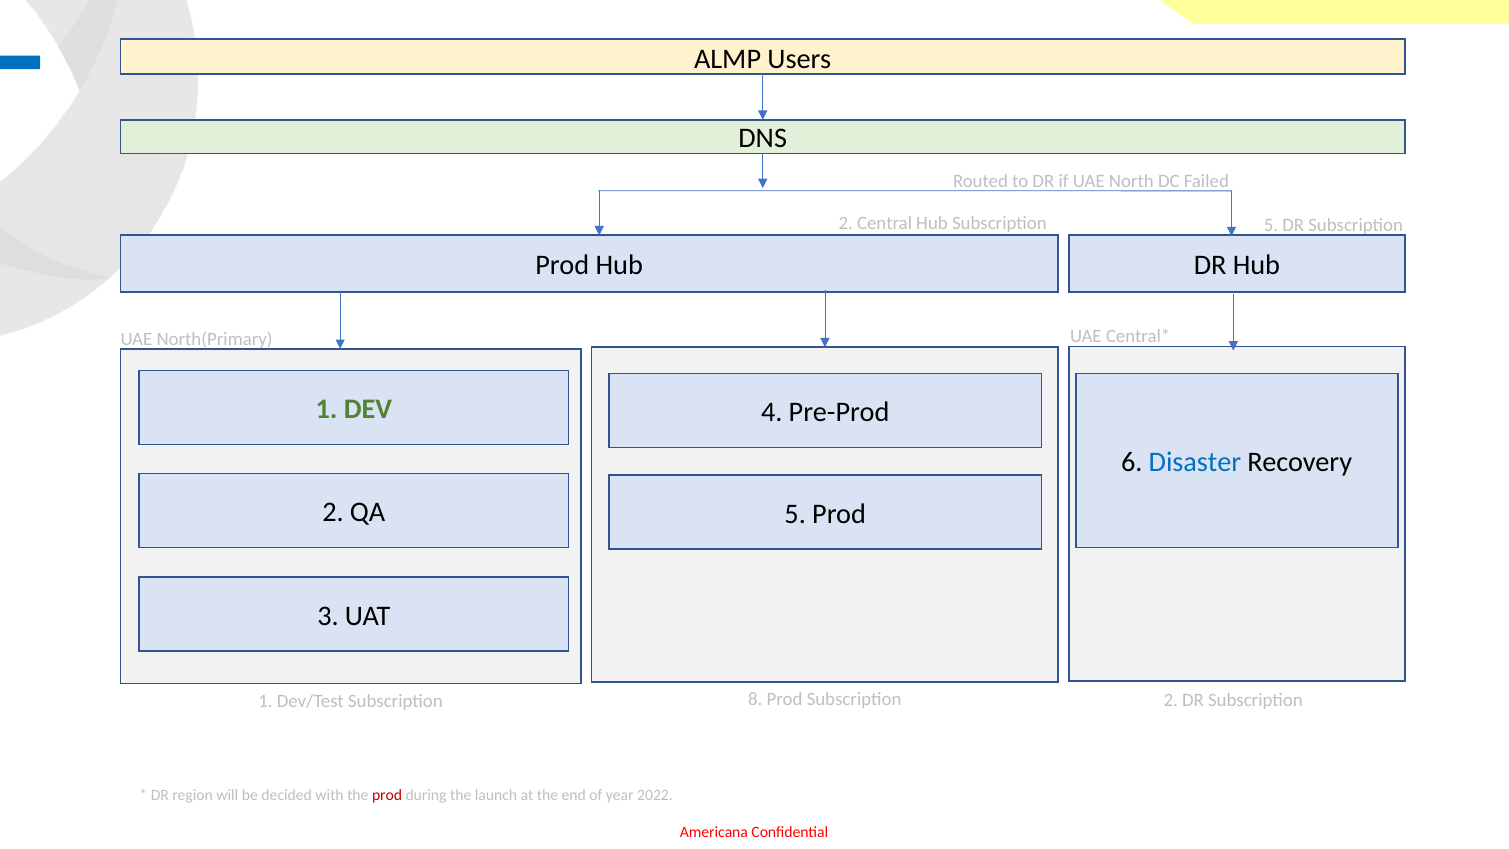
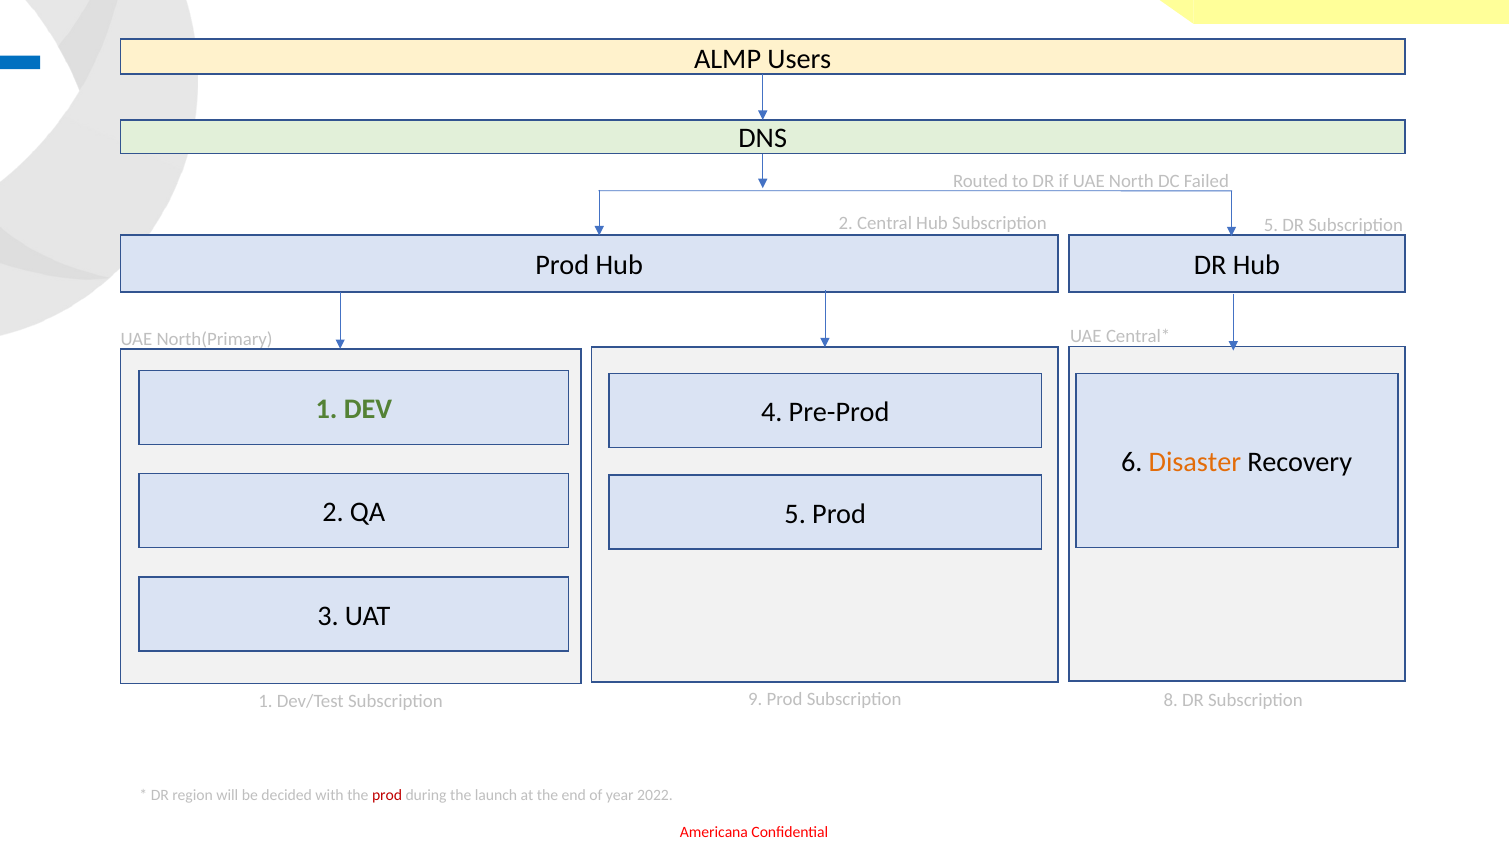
Disaster colour: blue -> orange (1195, 462)
8: 8 -> 9 (755, 699)
Prod Subscription 2: 2 -> 8 (1171, 700)
